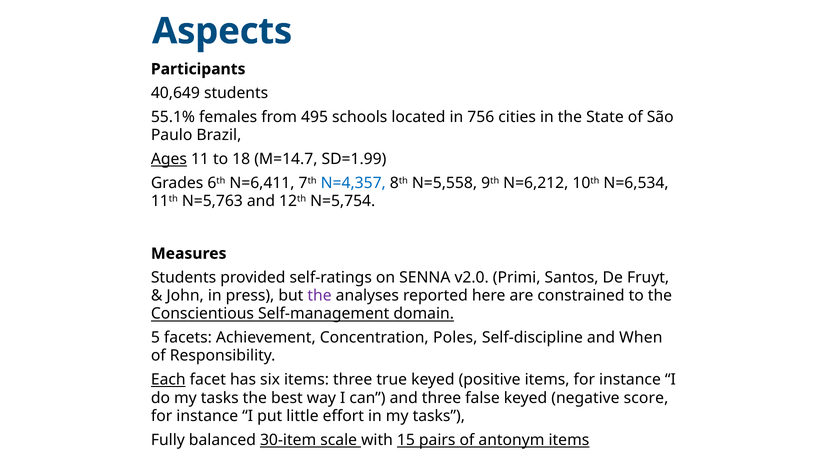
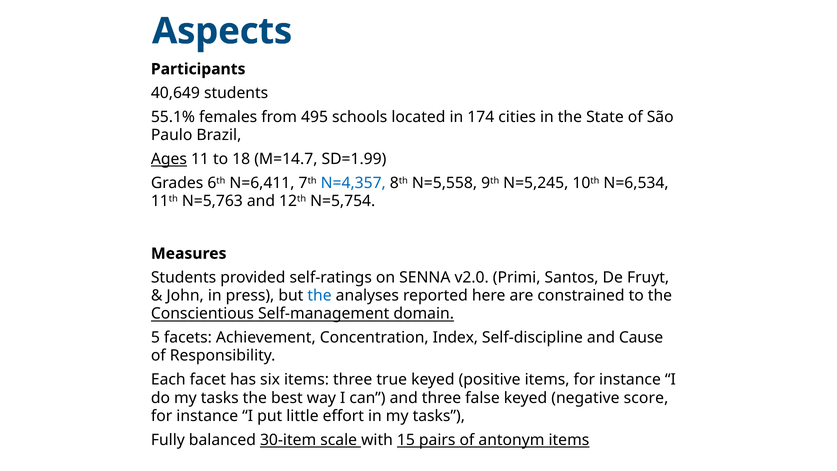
756: 756 -> 174 (481, 117)
N=6,212: N=6,212 -> N=5,245 (536, 183)
the colour: purple -> blue (320, 296)
Poles: Poles -> Index (455, 338)
When: When -> Cause (641, 338)
Each underline: present -> none (168, 380)
